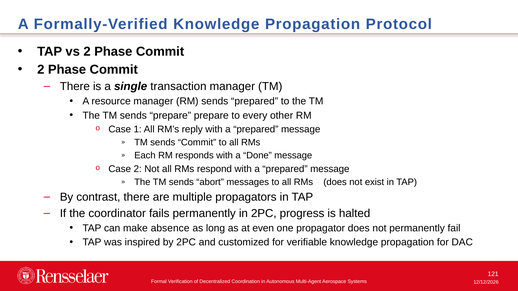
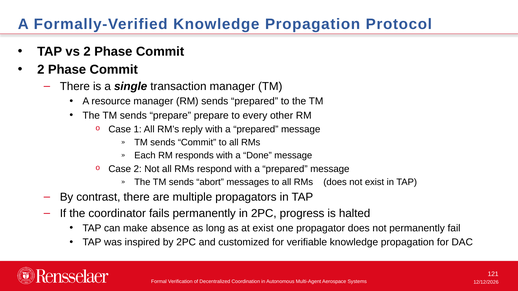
at even: even -> exist (263, 228)
